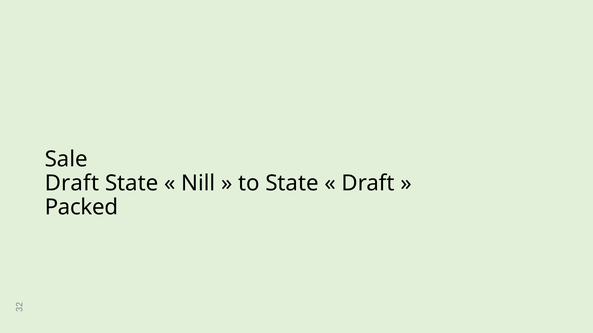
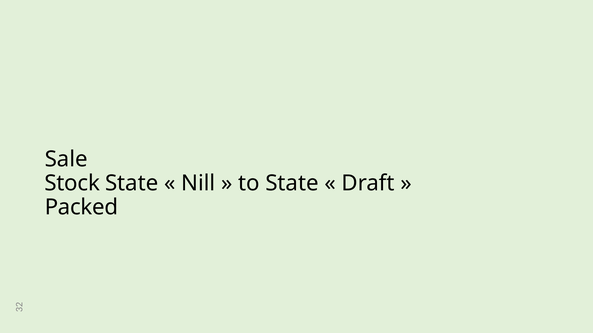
Draft: Draft -> Stock (72, 184)
